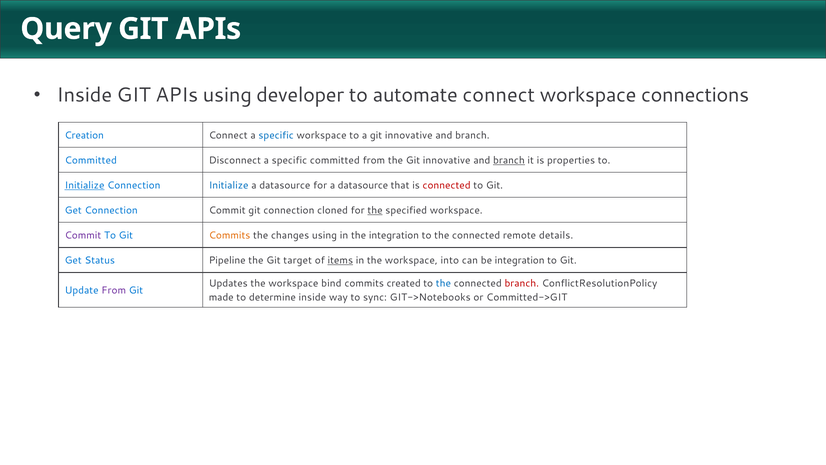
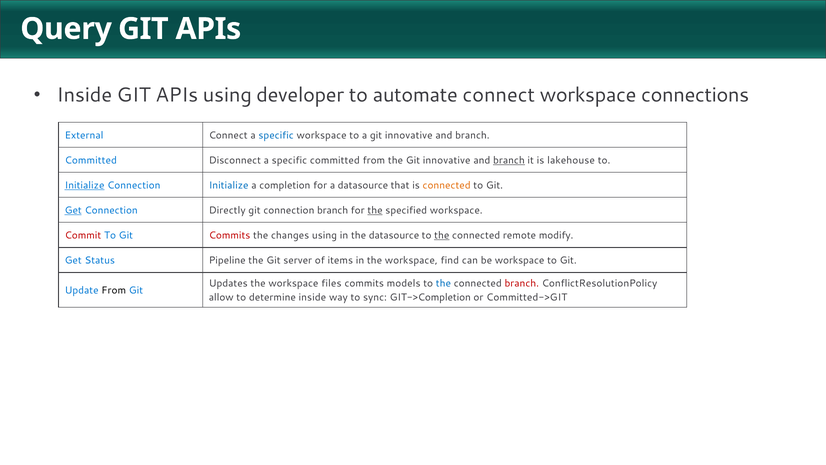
Creation: Creation -> External (84, 135)
properties: properties -> lakehouse (571, 160)
datasource: datasource -> completion (285, 185)
connected colour: red -> orange (447, 185)
Get underline: none -> present (73, 210)
Connection Commit: Commit -> Directly (227, 210)
connection cloned: cloned -> branch (333, 210)
Commit colour: purple -> red (83, 235)
Commits colour: orange -> red (230, 235)
the integration: integration -> datasource (394, 235)
the underline: none -> present (442, 235)
details: details -> modify (556, 235)
target: target -> server (298, 260)
items underline: present -> none (340, 260)
into: into -> find (450, 260)
be integration: integration -> workspace (520, 260)
bind: bind -> files (331, 283)
created: created -> models (404, 283)
From colour: purple -> black (114, 290)
made: made -> allow (221, 297)
GIT->Notebooks: GIT->Notebooks -> GIT->Completion (430, 297)
